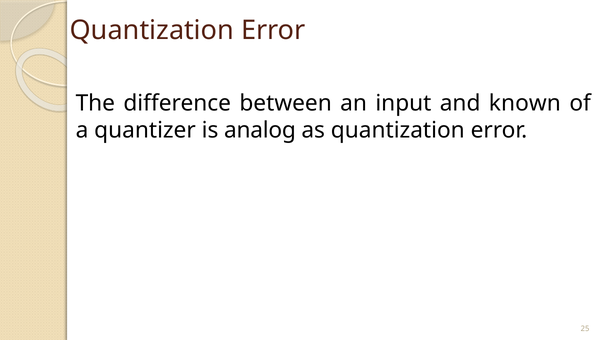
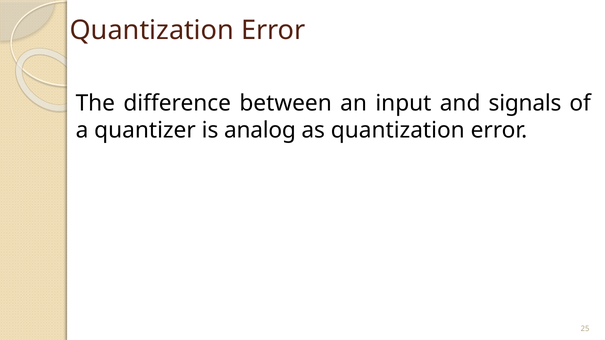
known: known -> signals (525, 103)
